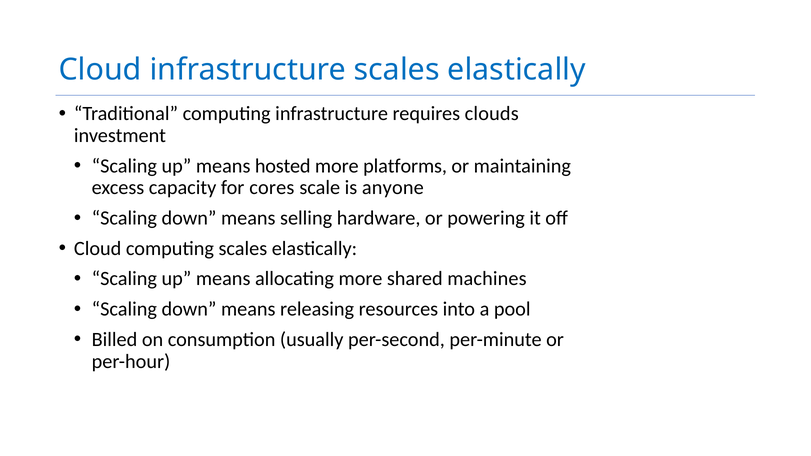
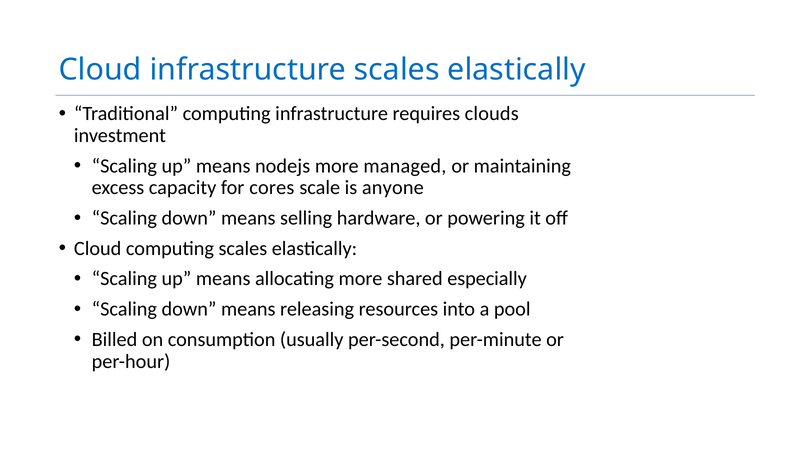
hosted: hosted -> nodejs (283, 166)
platforms: platforms -> managed (405, 166)
machines: machines -> especially (487, 279)
